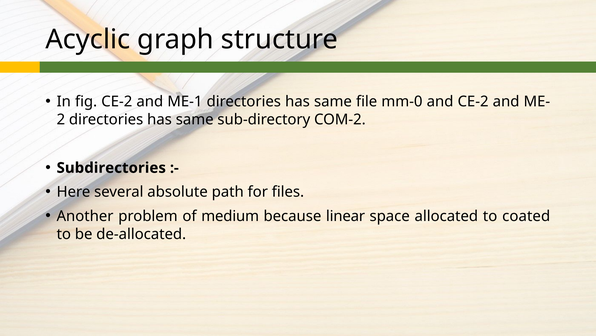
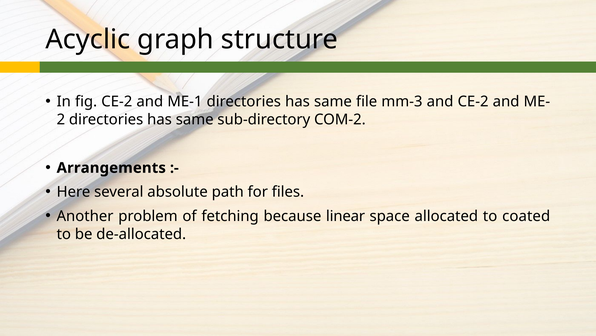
mm-0: mm-0 -> mm-3 (402, 101)
Subdirectories: Subdirectories -> Arrangements (111, 168)
medium: medium -> fetching (230, 216)
